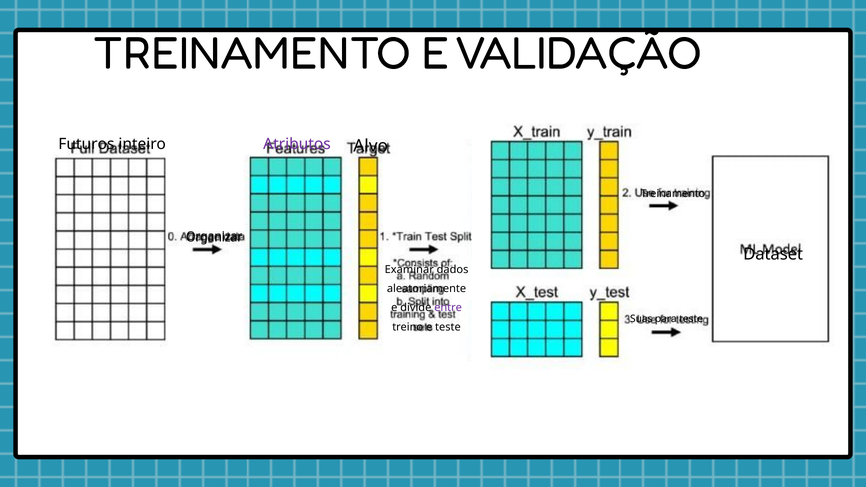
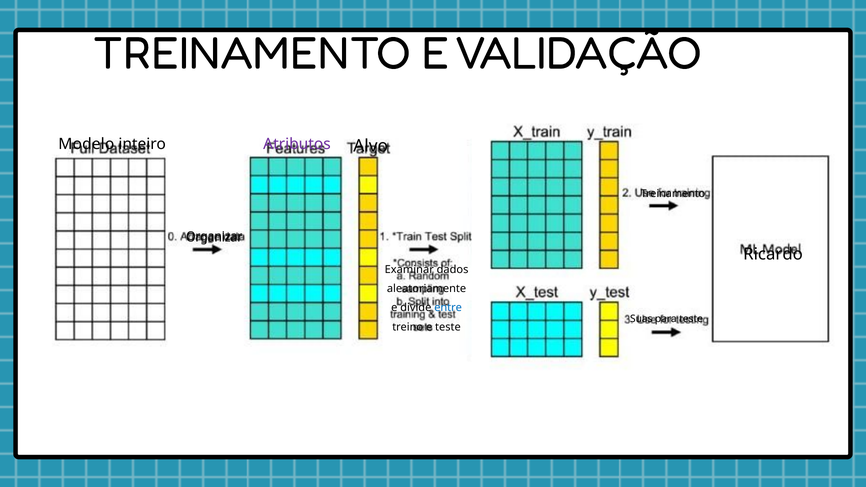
Futuros: Futuros -> Modelo (86, 144)
Dataset: Dataset -> Ricardo (773, 254)
entre colour: purple -> blue (448, 308)
